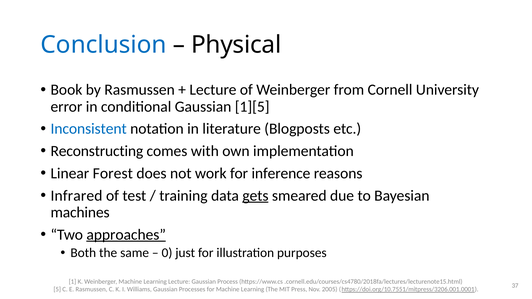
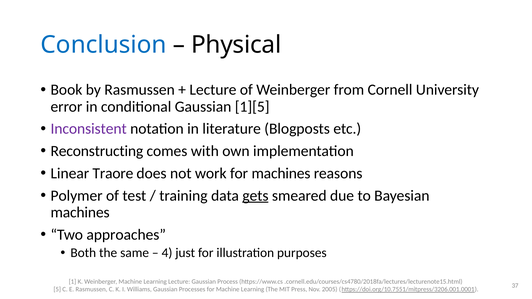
Inconsistent colour: blue -> purple (89, 129)
Forest: Forest -> Traore (113, 173)
for inference: inference -> machines (281, 173)
Infrared: Infrared -> Polymer (77, 196)
approaches underline: present -> none (126, 235)
0: 0 -> 4 (167, 253)
